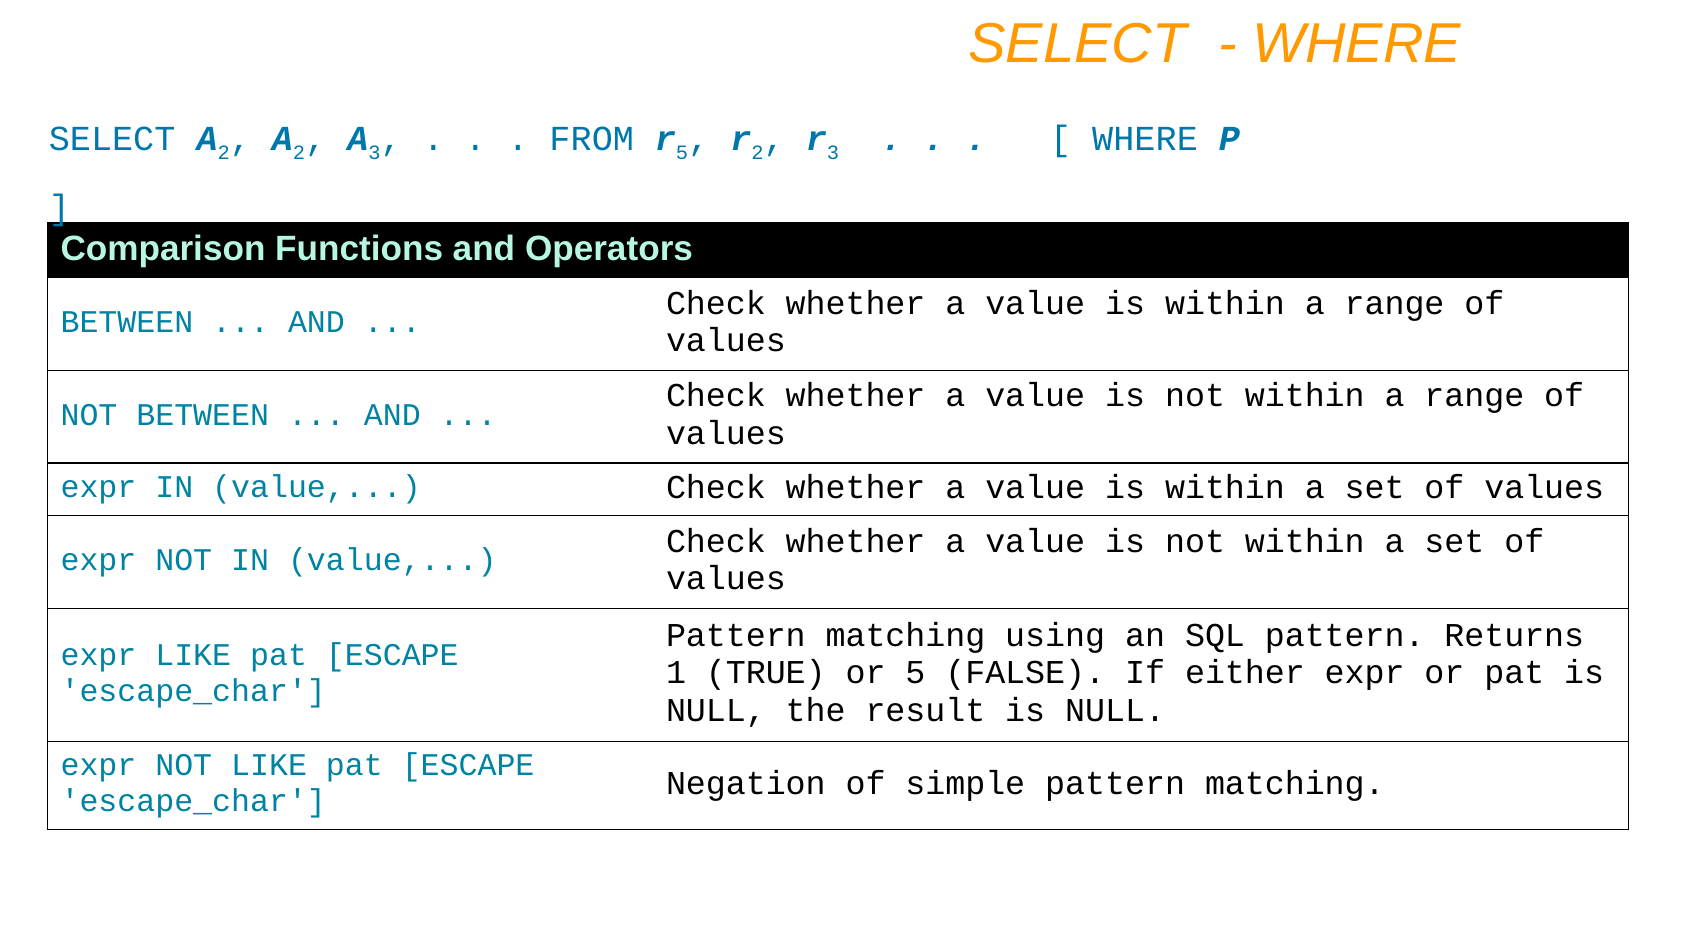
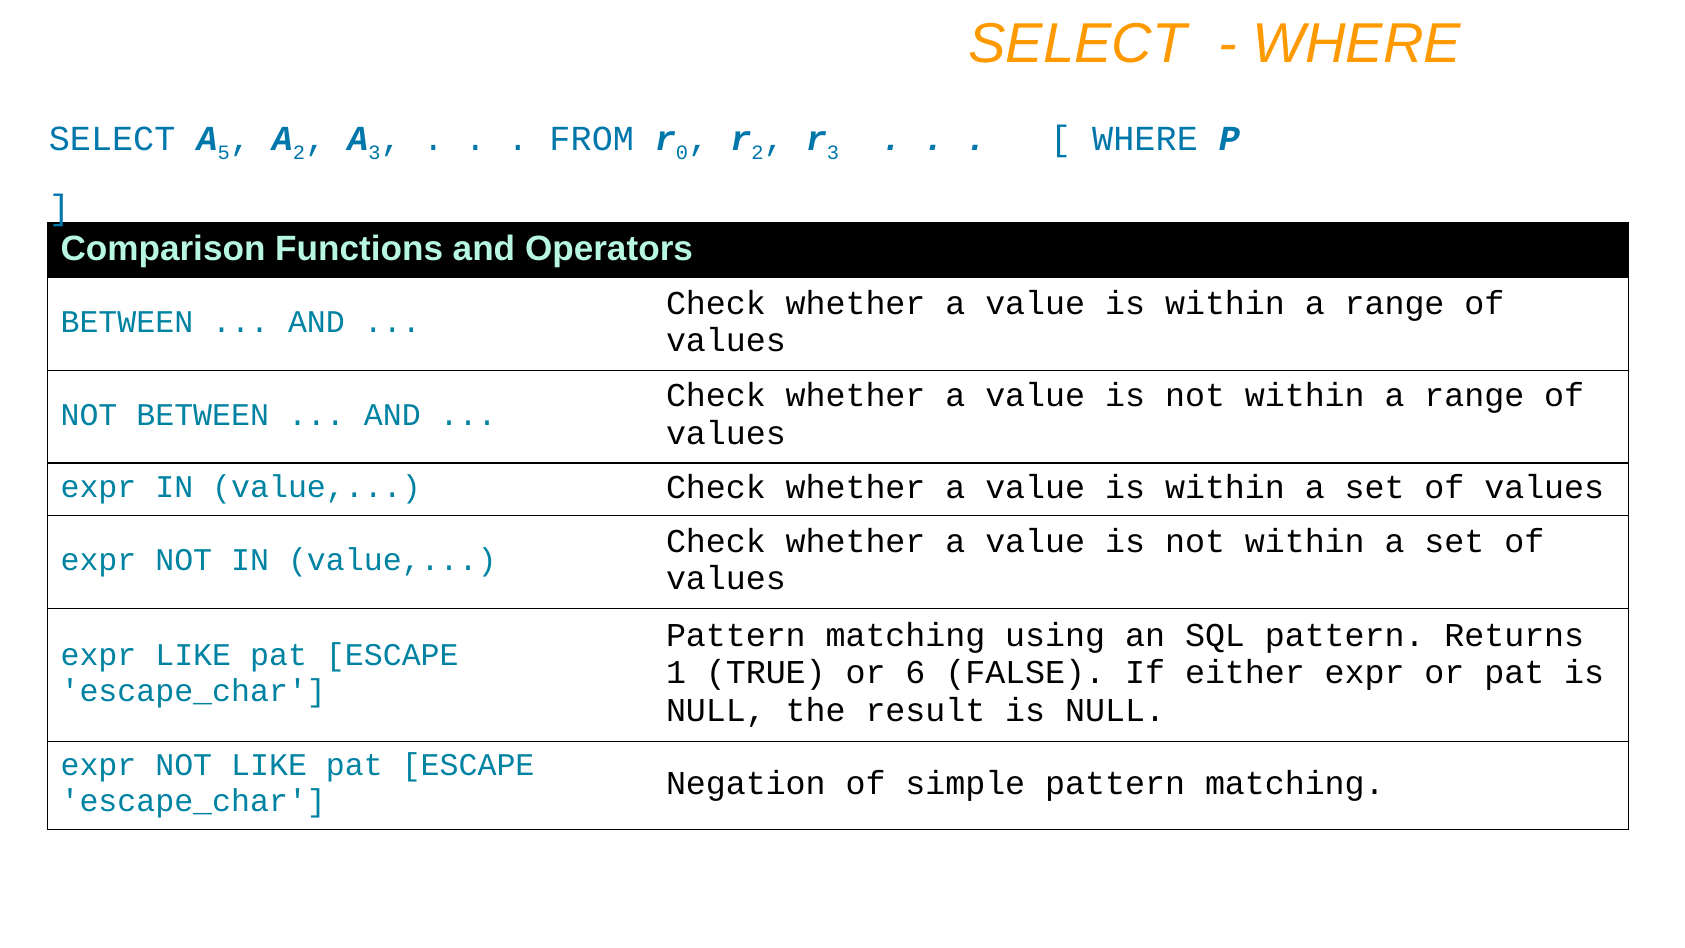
SELECT A 2: 2 -> 5 (224, 153)
5: 5 -> 0 (682, 153)
or 5: 5 -> 6 (915, 673)
